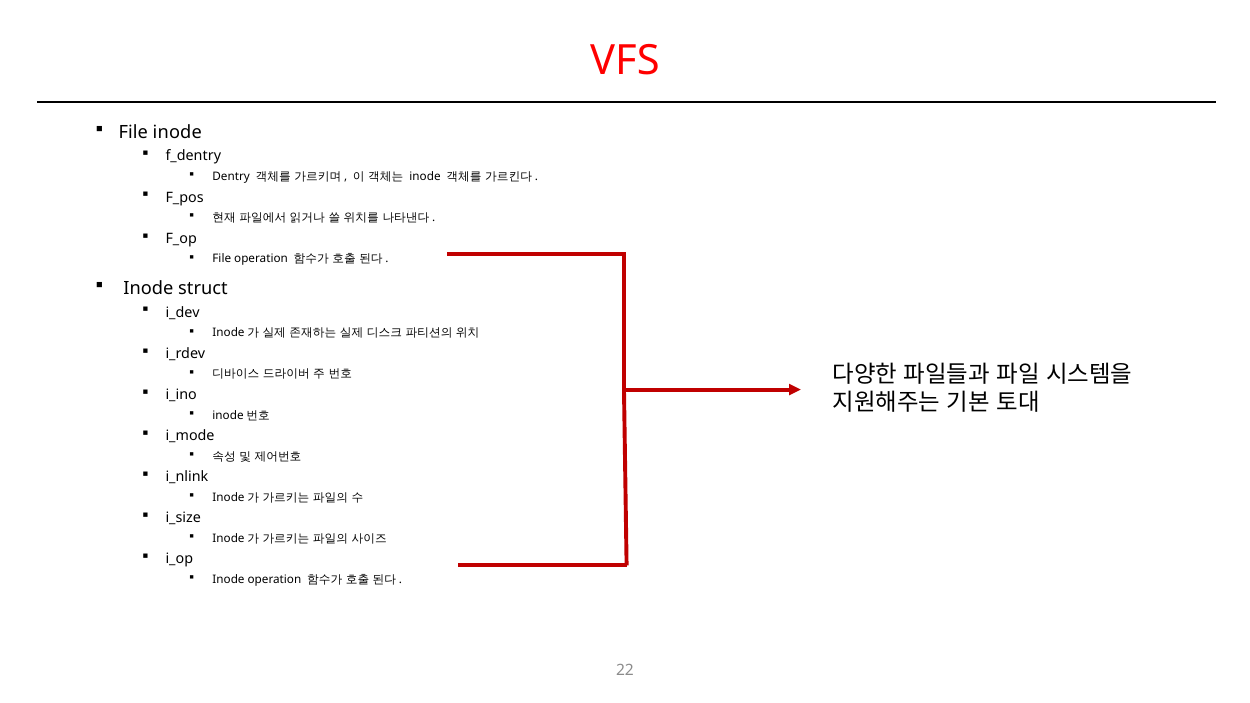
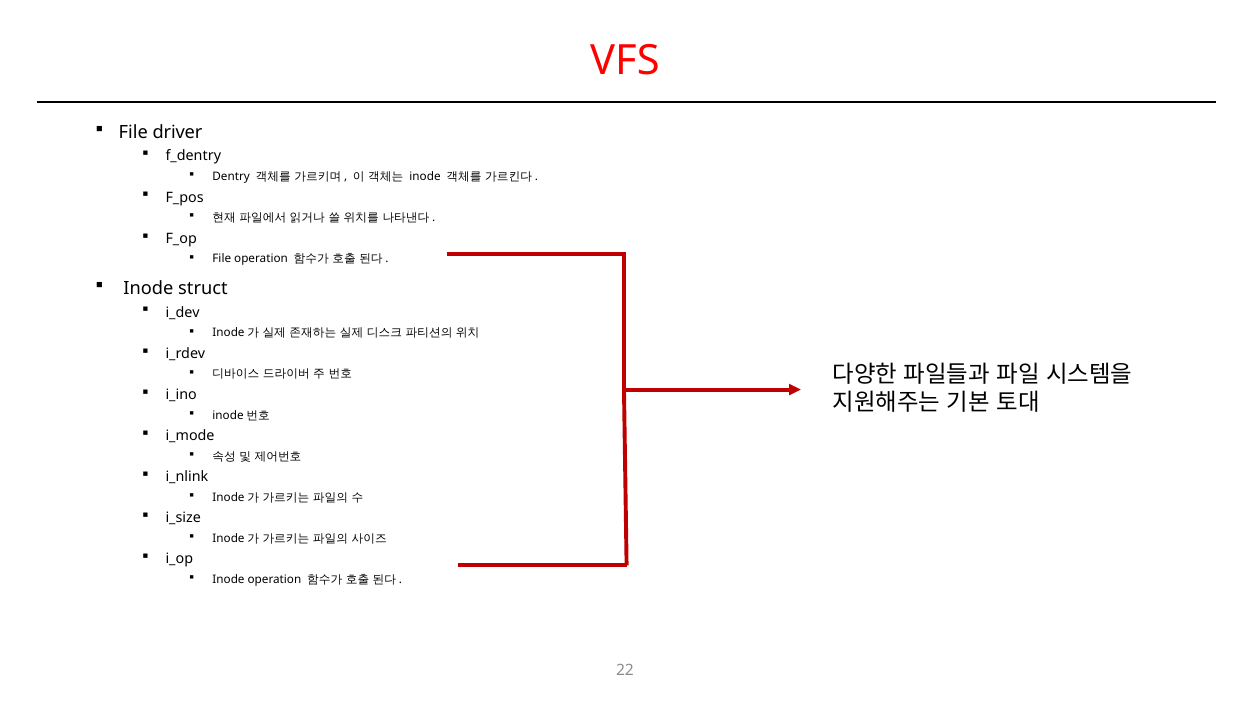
File inode: inode -> driver (177, 132)
